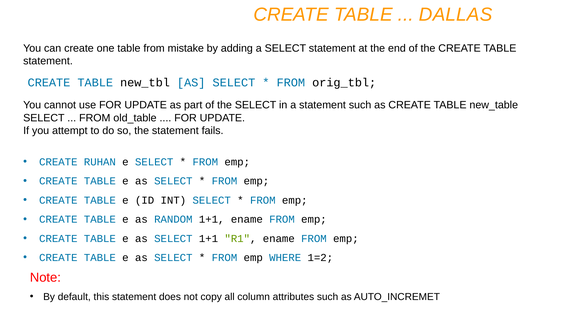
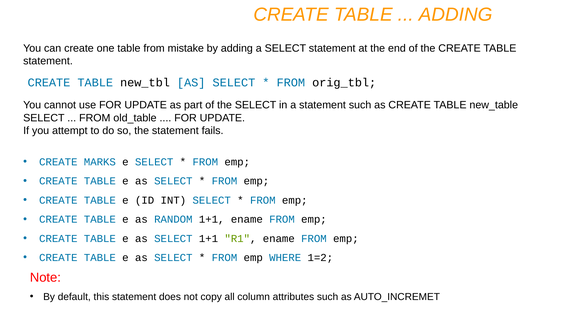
DALLAS: DALLAS -> ADDING (456, 15)
RUHAN: RUHAN -> MARKS (100, 162)
